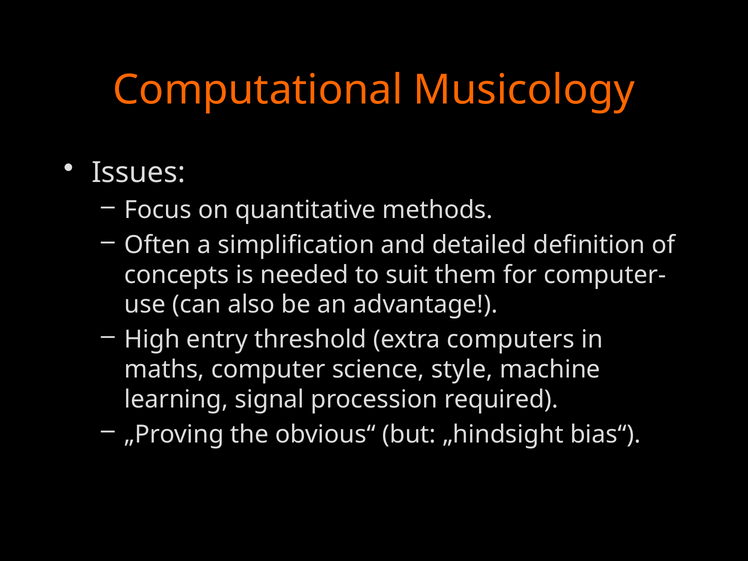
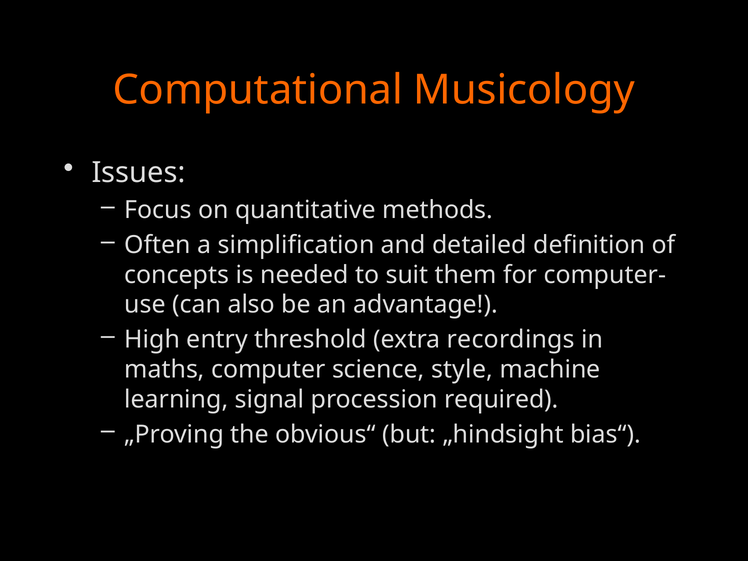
computers: computers -> recordings (511, 340)
